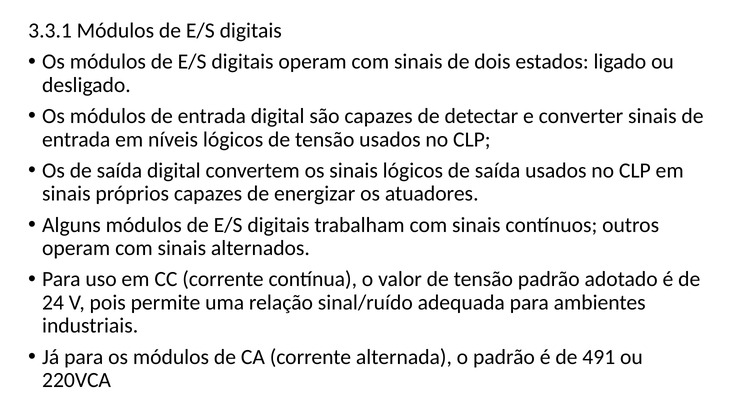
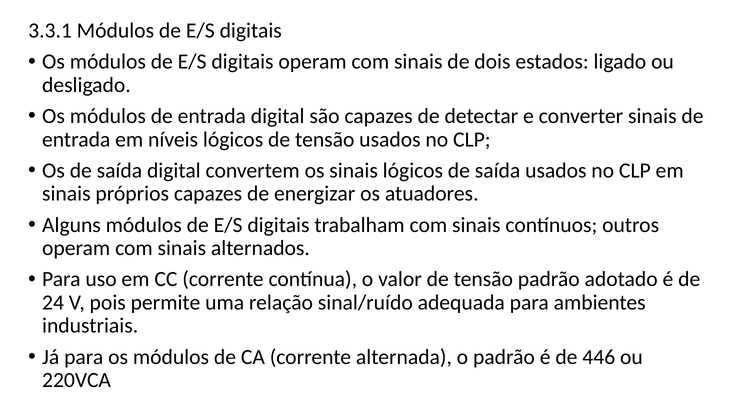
491: 491 -> 446 (599, 357)
